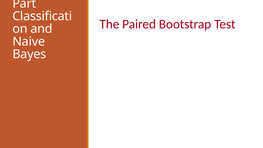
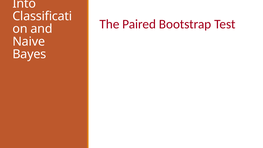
Part: Part -> Into (24, 4)
